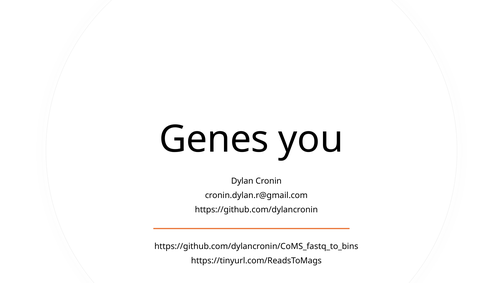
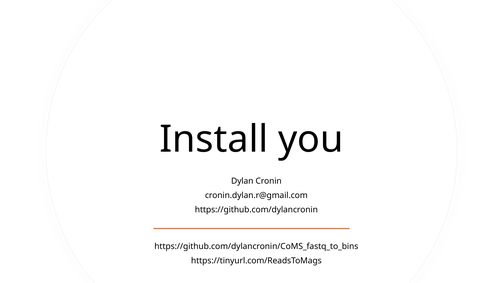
Genes: Genes -> Install (214, 139)
